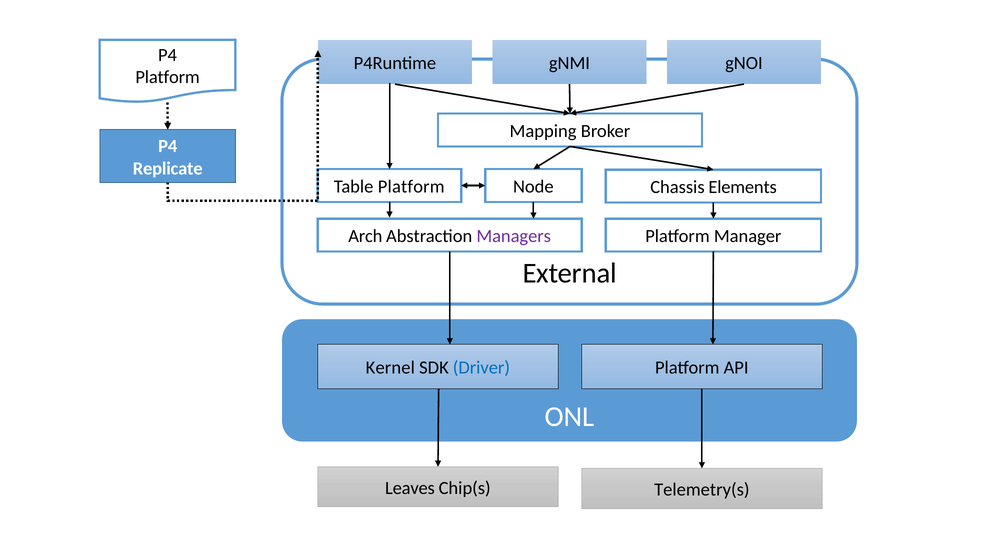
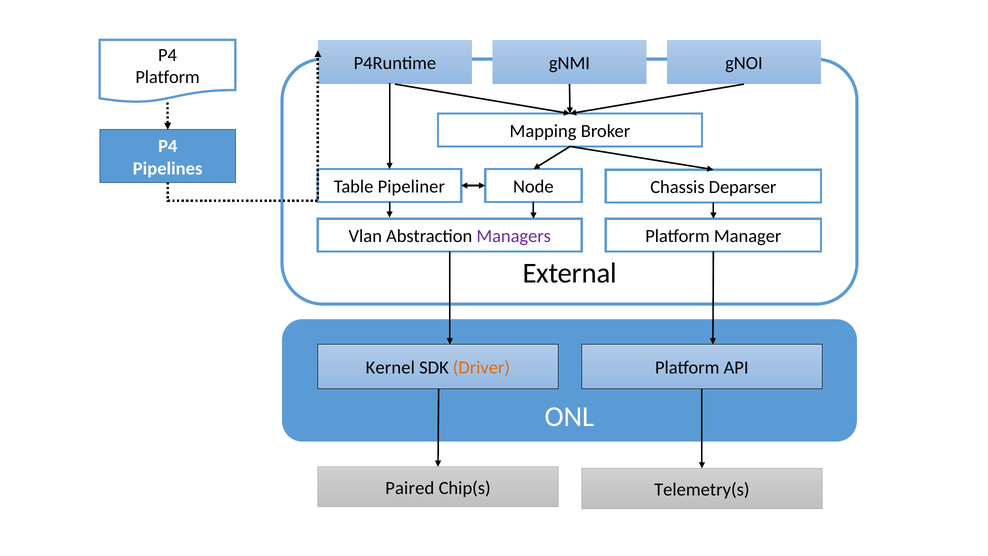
Replicate: Replicate -> Pipelines (168, 168)
Table Platform: Platform -> Pipeliner (411, 187)
Elements: Elements -> Deparser (743, 187)
Arch: Arch -> Vlan (365, 236)
Driver colour: blue -> orange (481, 368)
Leaves: Leaves -> Paired (410, 488)
